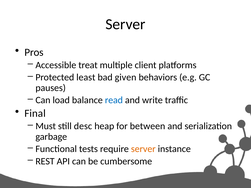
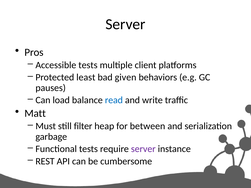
Accessible treat: treat -> tests (88, 65)
Final: Final -> Matt (35, 114)
desc: desc -> filter (83, 126)
server colour: orange -> purple (143, 149)
